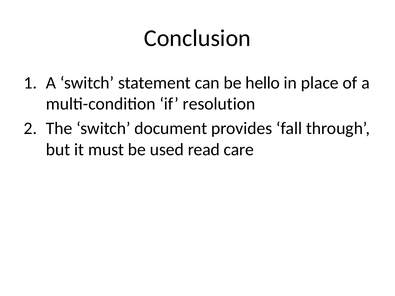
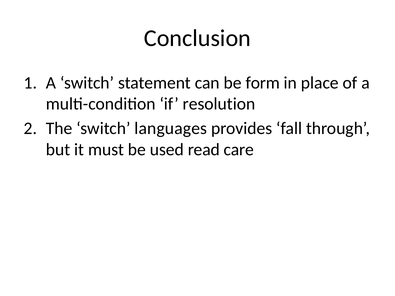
hello: hello -> form (263, 83)
document: document -> languages (171, 129)
